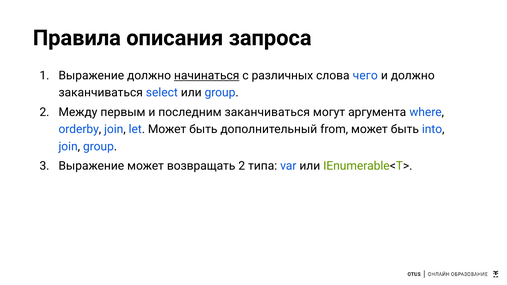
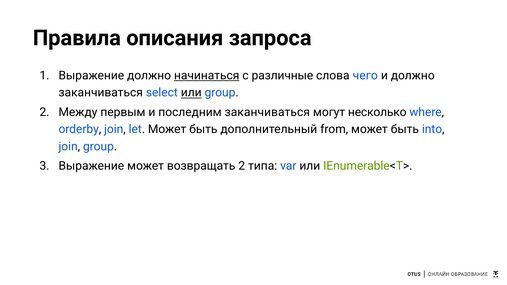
различных: различных -> различные (282, 76)
или underline: none -> present (191, 93)
аргумента: аргумента -> несколько (377, 112)
